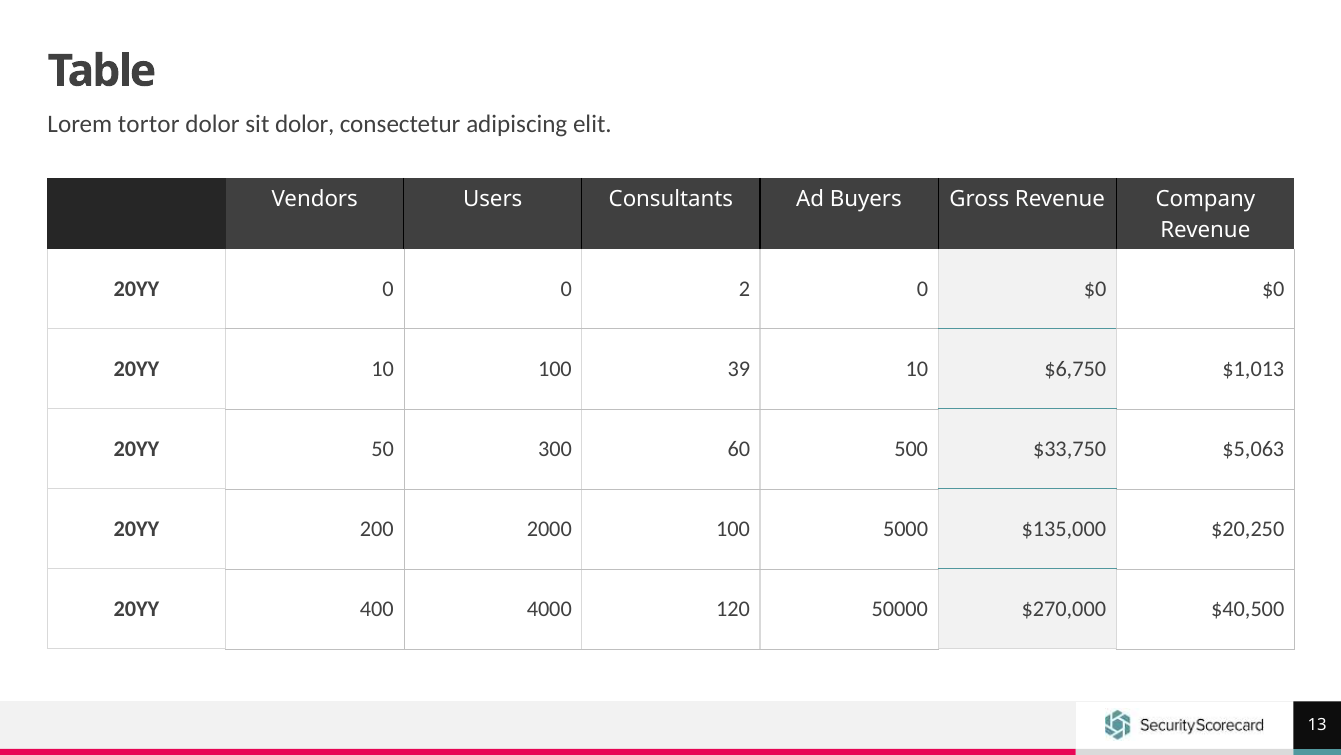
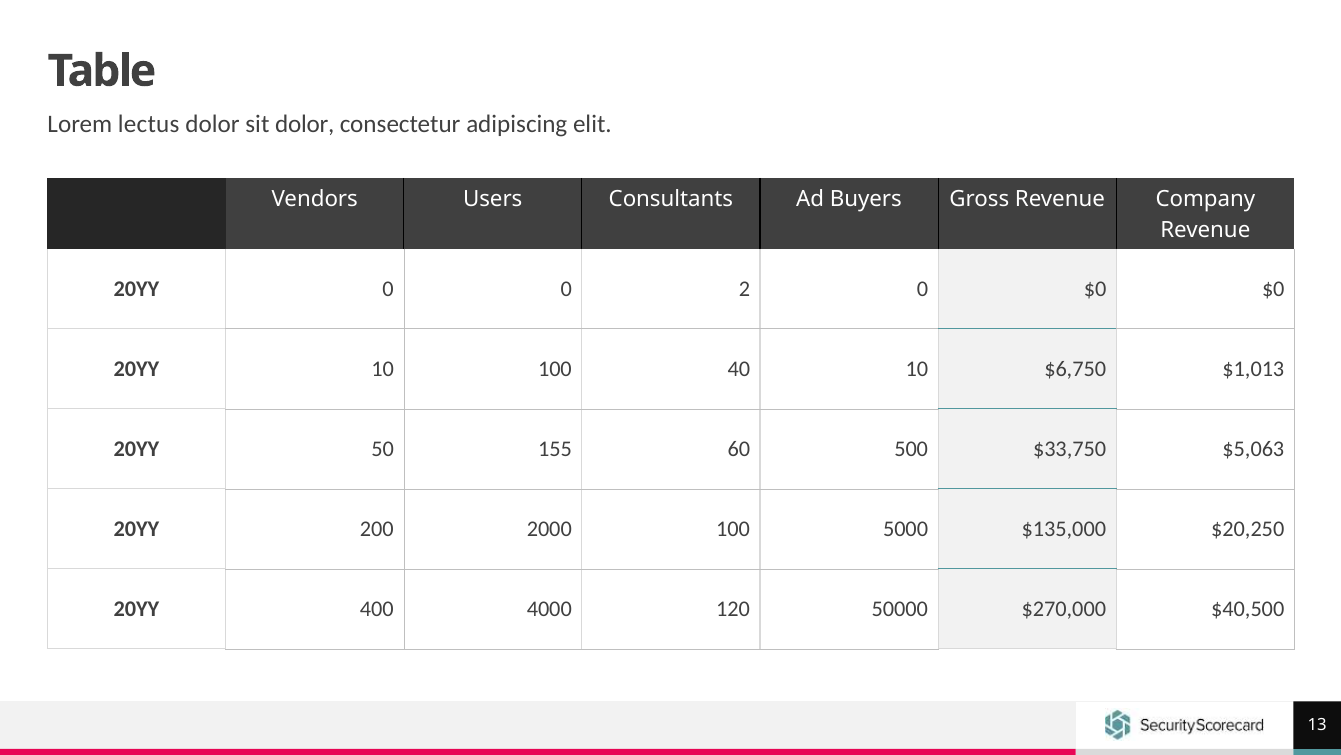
tortor: tortor -> lectus (149, 124)
39: 39 -> 40 (739, 369)
300: 300 -> 155 (555, 449)
